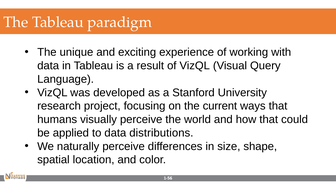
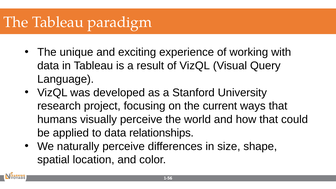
distributions: distributions -> relationships (161, 133)
